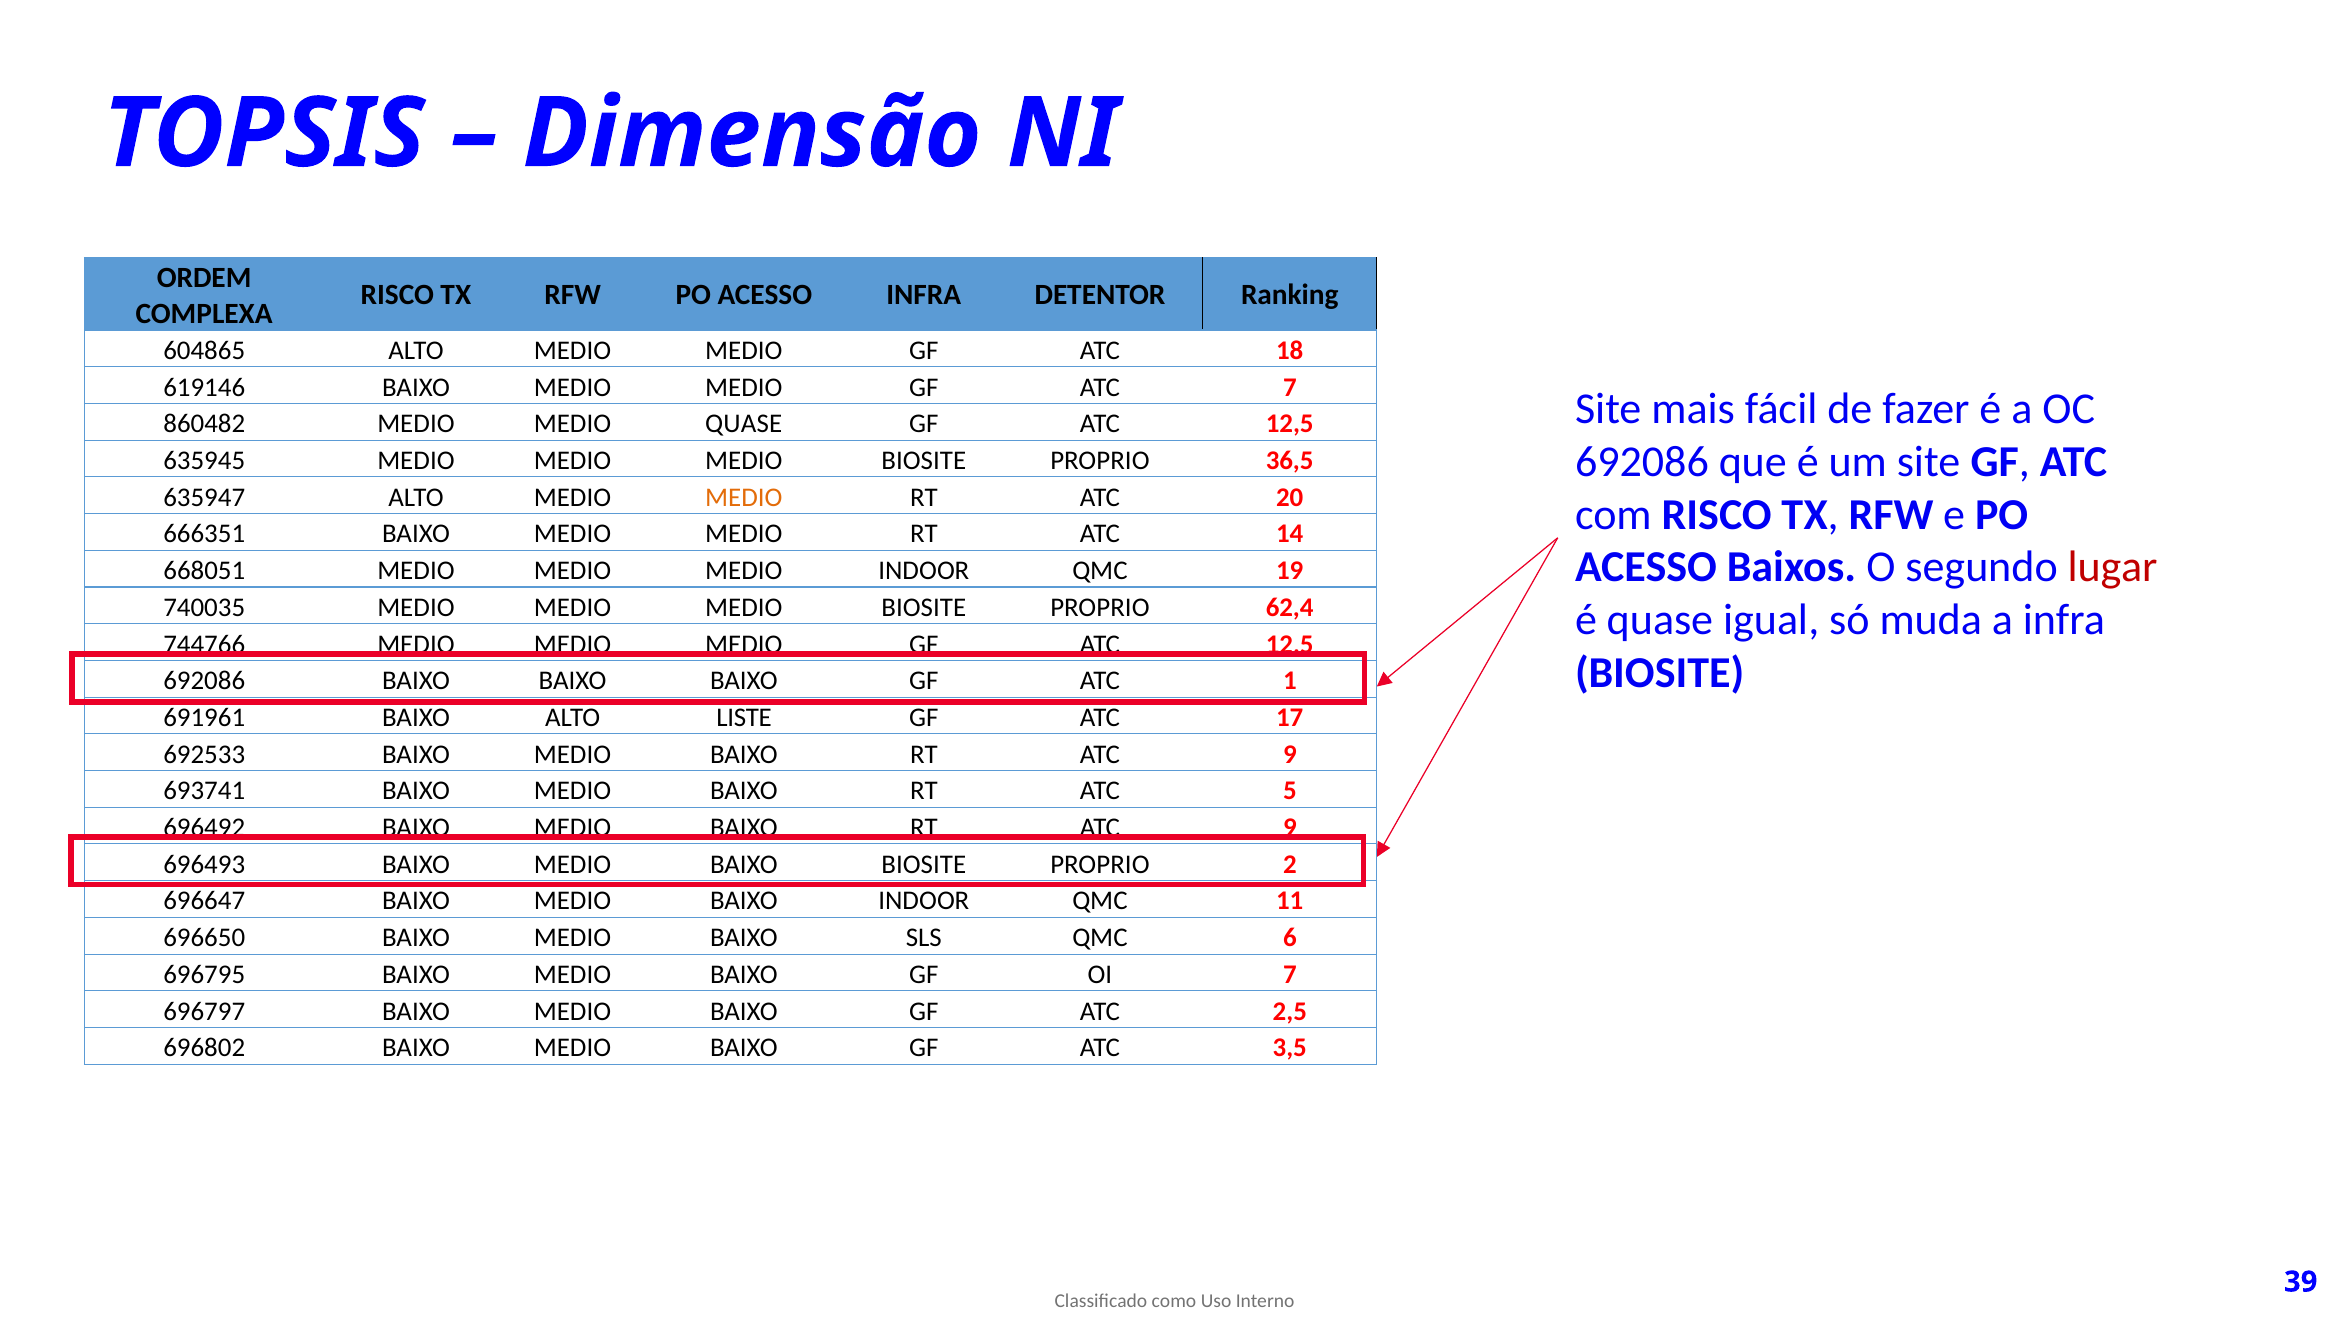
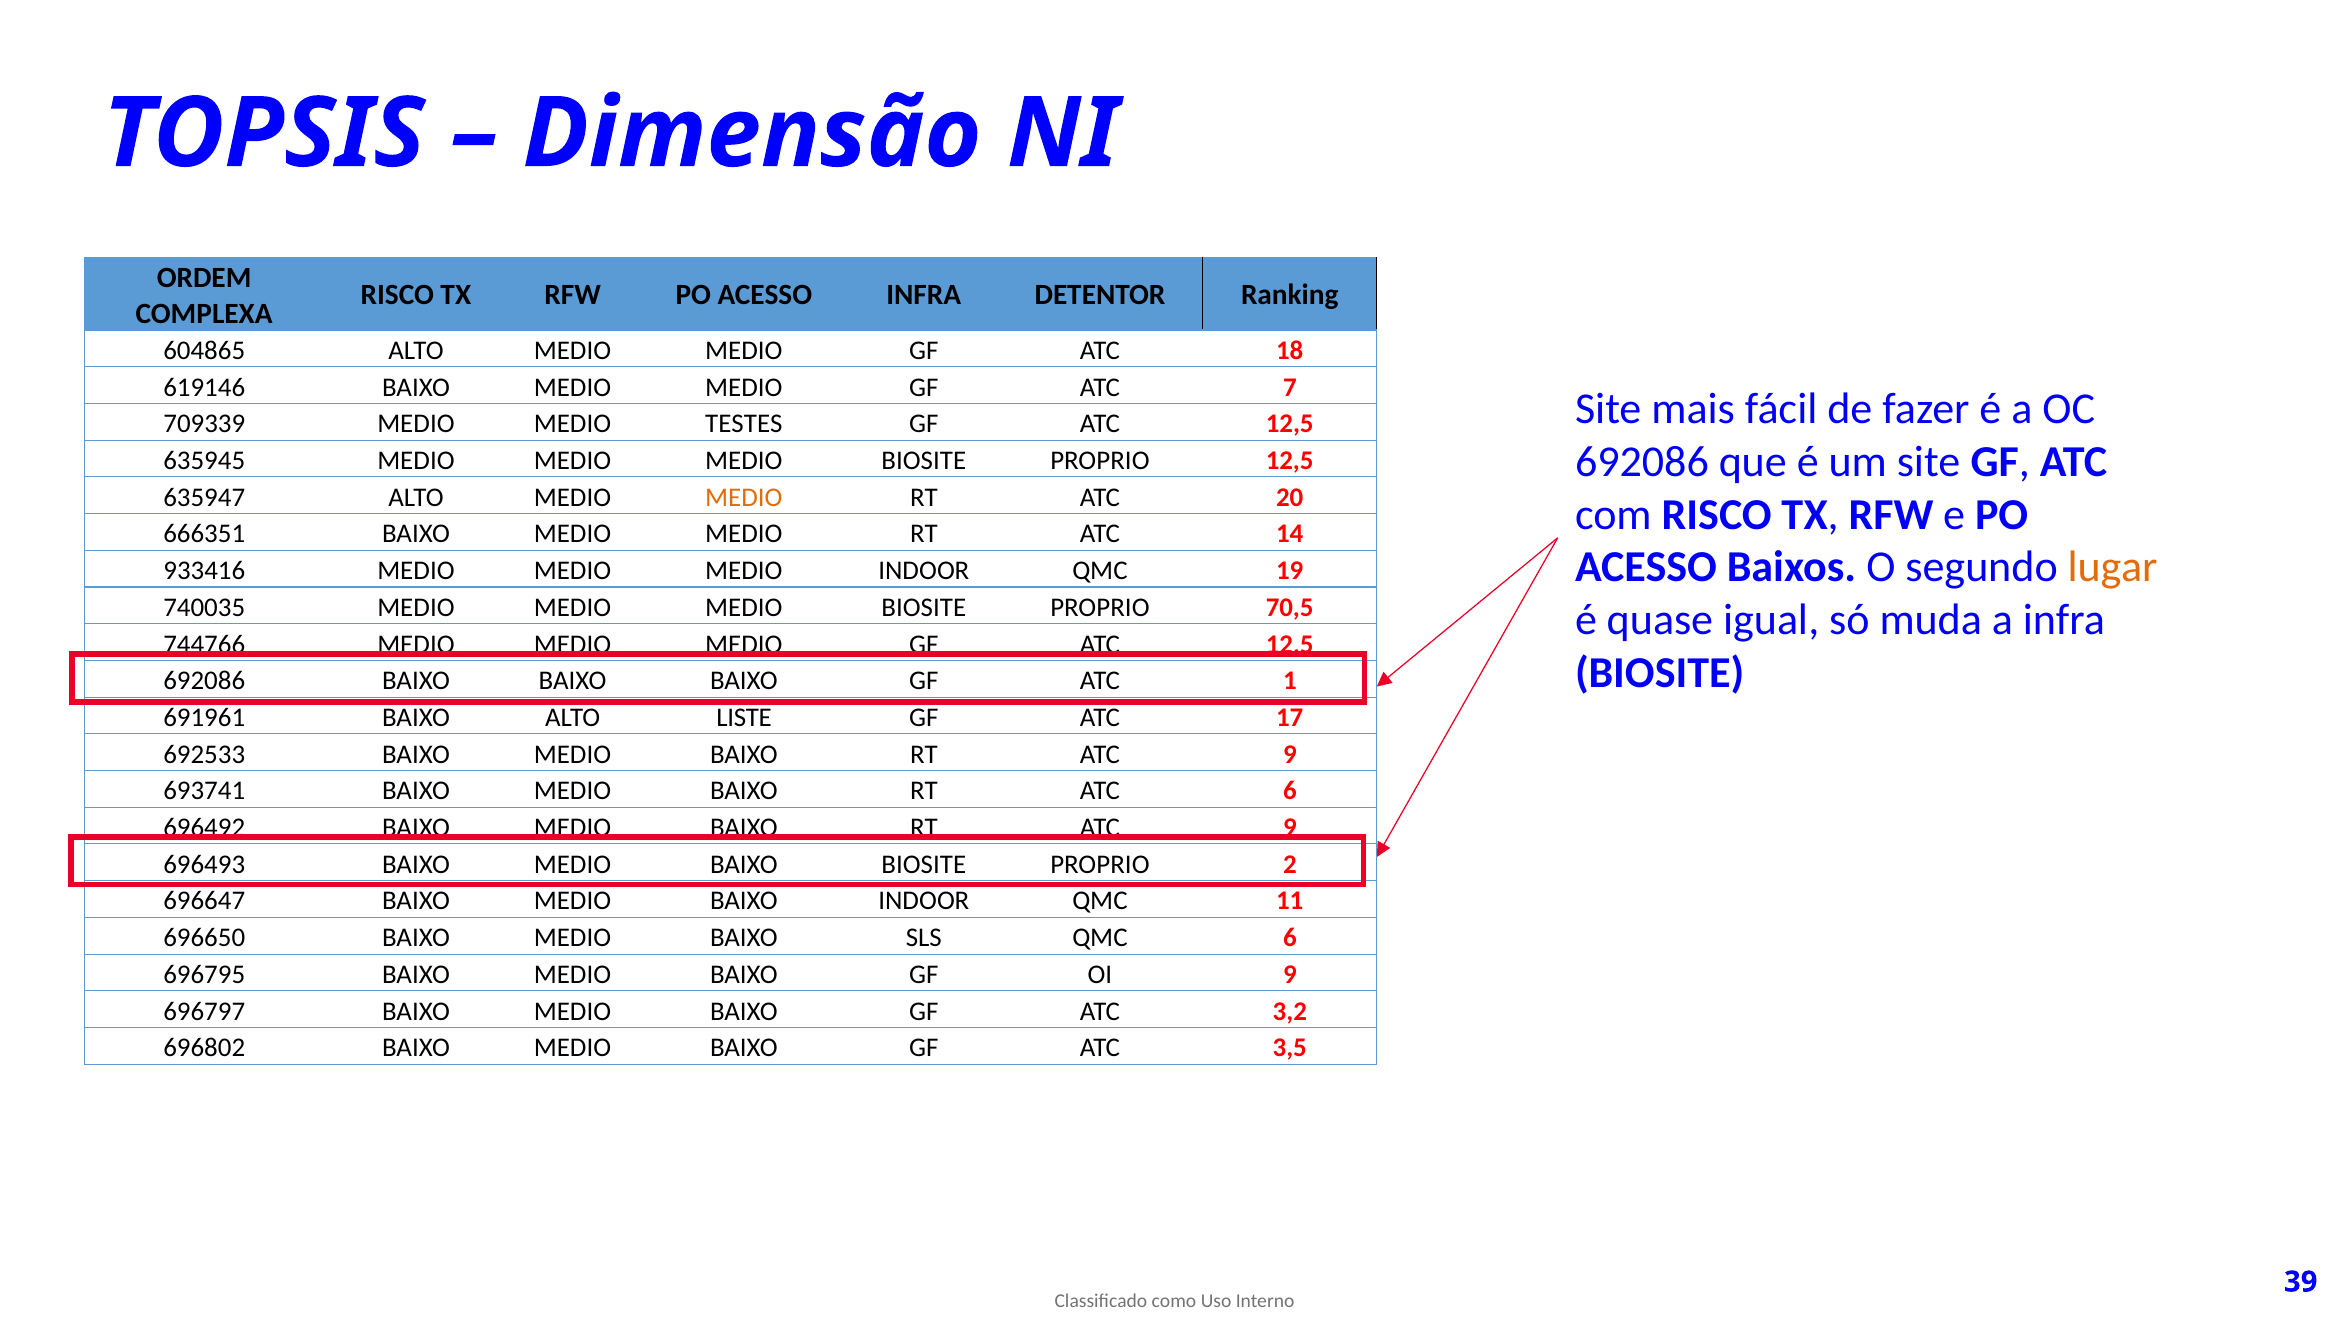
860482: 860482 -> 709339 (204, 424)
MEDIO QUASE: QUASE -> TESTES (744, 424)
PROPRIO 36,5: 36,5 -> 12,5 (1290, 461)
lugar colour: red -> orange (2113, 567)
668051: 668051 -> 933416 (204, 571)
62,4: 62,4 -> 70,5 (1290, 607)
ATC 5: 5 -> 6 (1290, 791)
OI 7: 7 -> 9 (1290, 974)
2,5: 2,5 -> 3,2 (1290, 1011)
